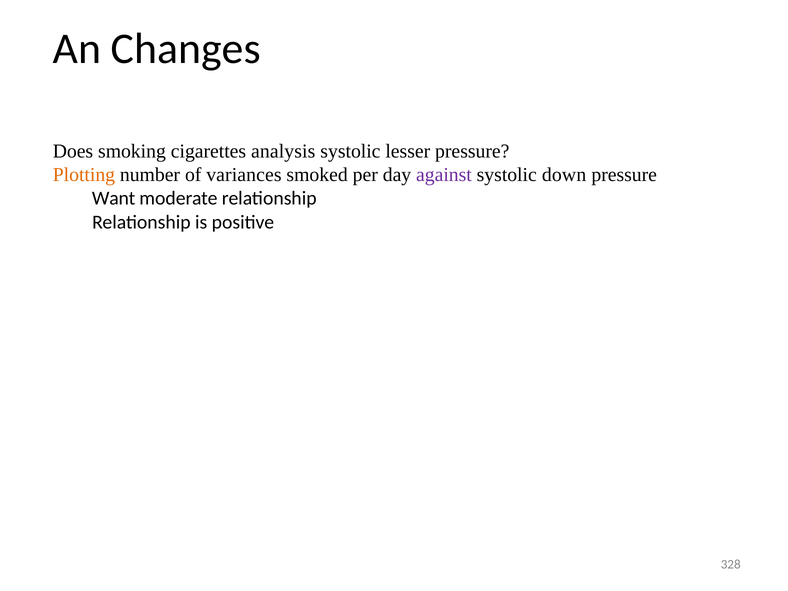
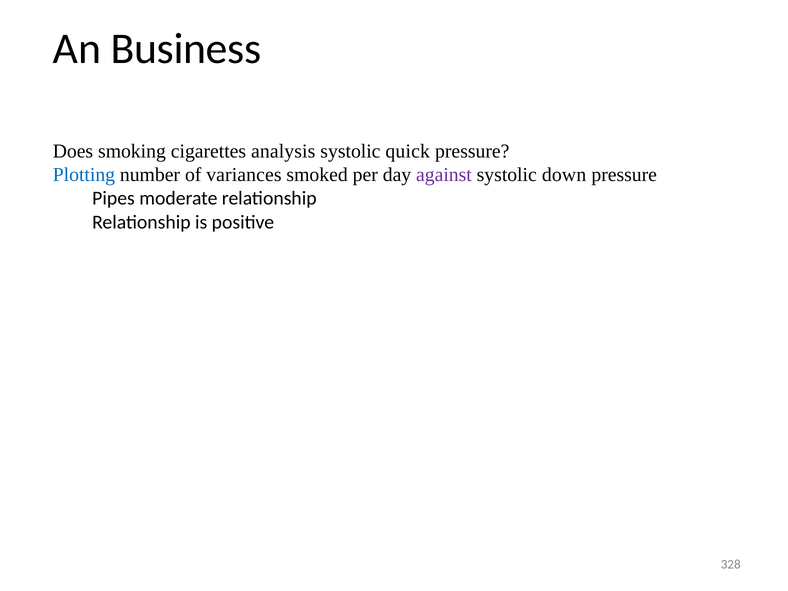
Changes: Changes -> Business (186, 49)
lesser: lesser -> quick (408, 151)
Plotting colour: orange -> blue (84, 175)
Want: Want -> Pipes (113, 198)
